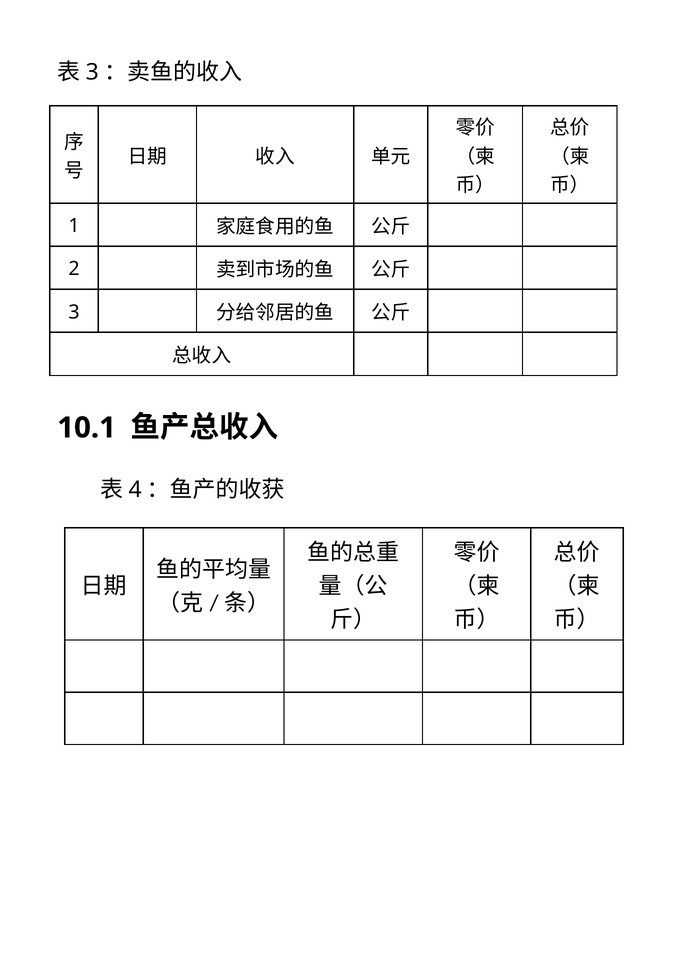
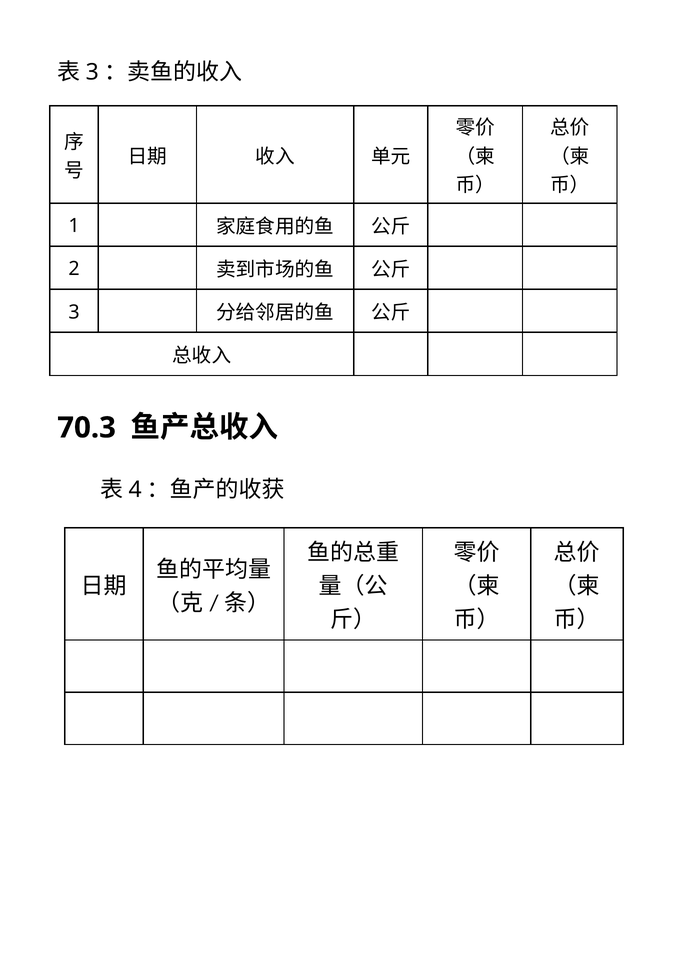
10.1: 10.1 -> 70.3 (87, 427)
